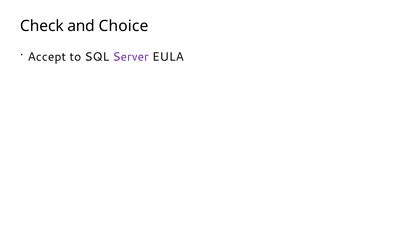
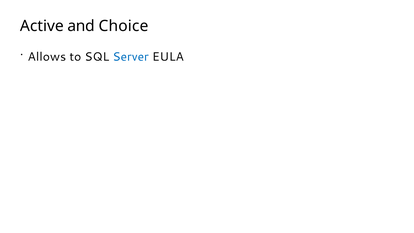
Check: Check -> Active (42, 26)
Accept: Accept -> Allows (47, 57)
Server colour: purple -> blue (131, 57)
